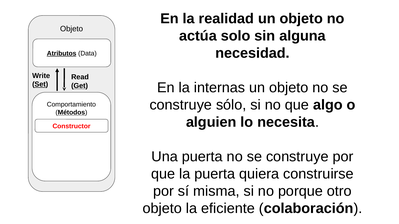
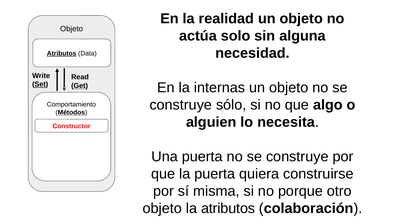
la eficiente: eficiente -> atributos (228, 209)
